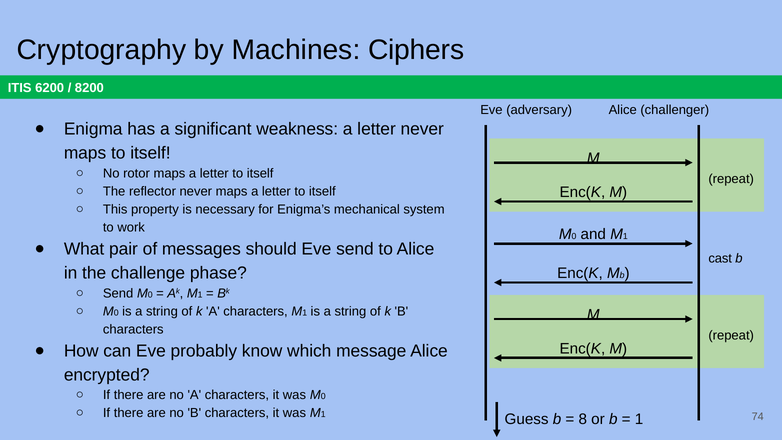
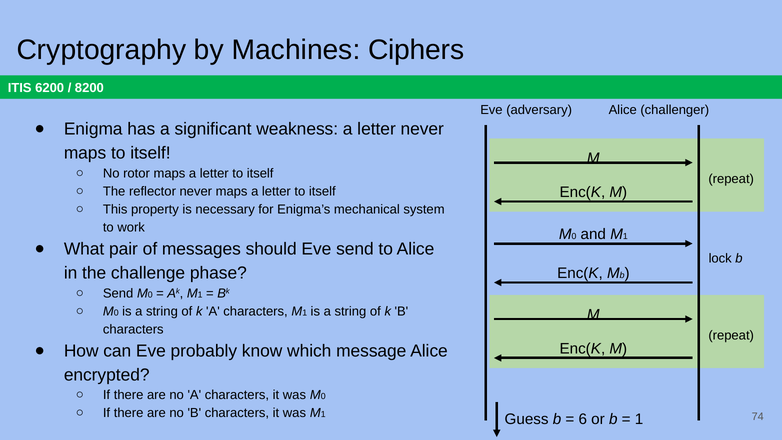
cast: cast -> lock (720, 258)
8: 8 -> 6 (583, 419)
